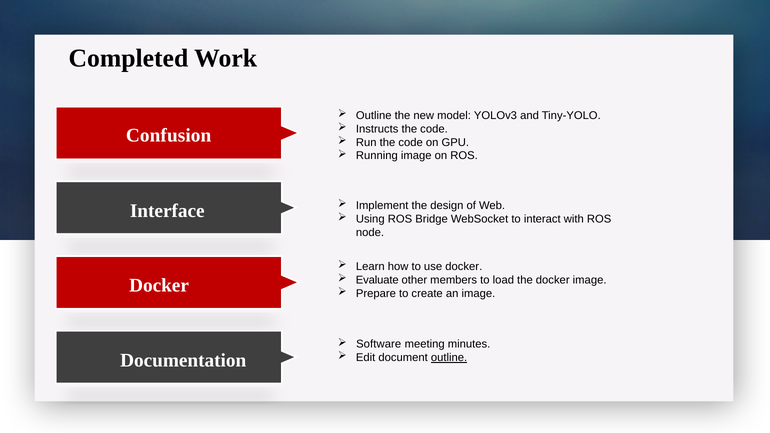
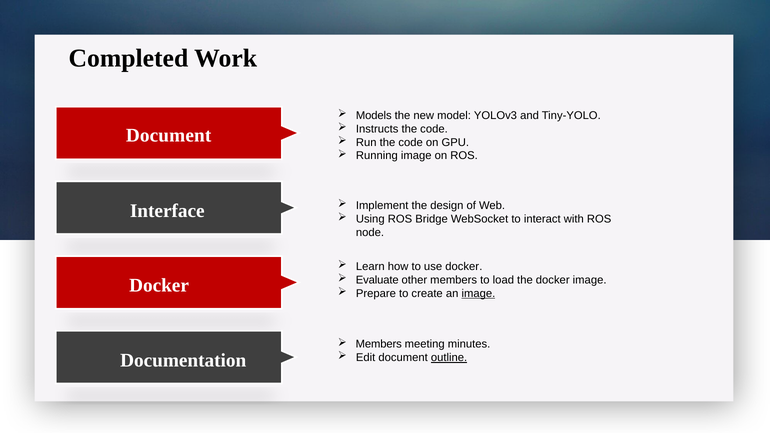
Outline: Outline -> Models (374, 115)
Confusion: Confusion -> Document (169, 135)
image underline: none -> present (478, 293)
Software: Software -> Members (379, 344)
